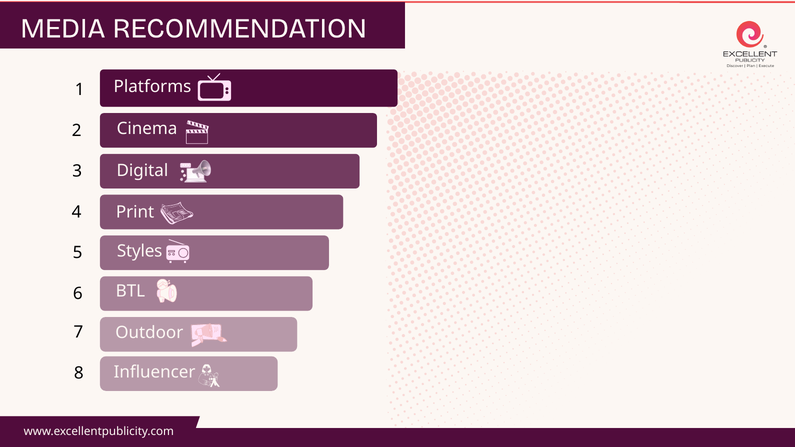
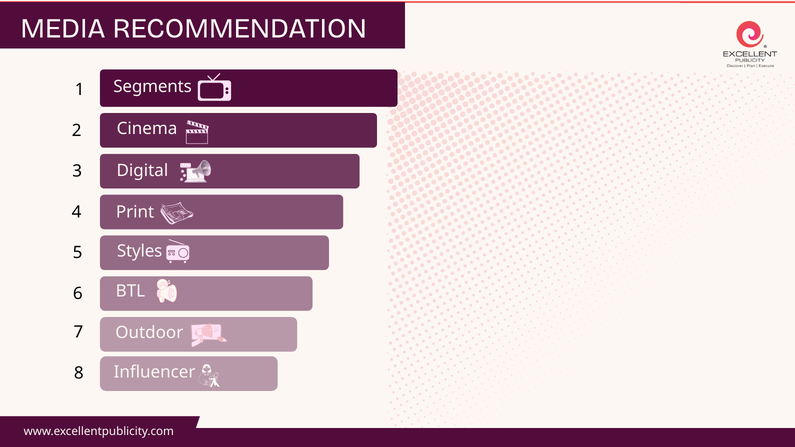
Platforms: Platforms -> Segments (153, 87)
